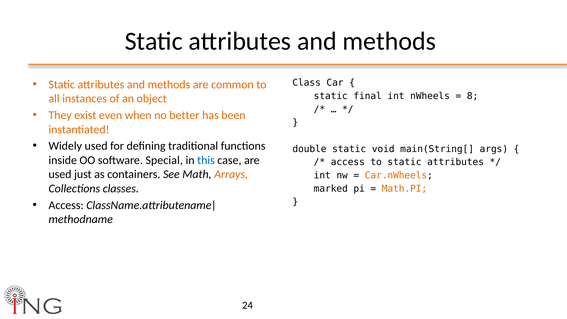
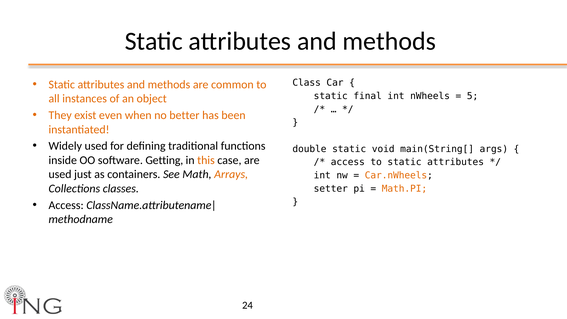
8: 8 -> 5 (473, 96)
Special: Special -> Getting (164, 160)
this colour: blue -> orange (206, 160)
marked: marked -> setter (331, 189)
